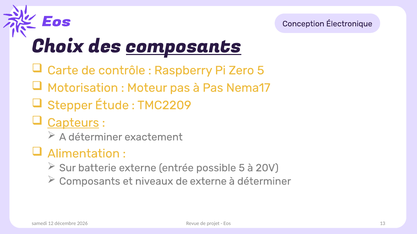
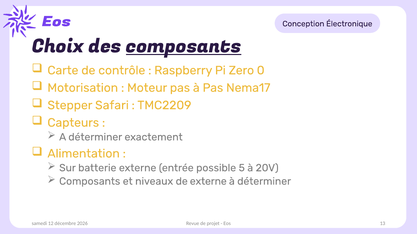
Zero 5: 5 -> 0 (261, 71)
Étude: Étude -> Safari (112, 105)
Capteurs underline: present -> none (73, 123)
